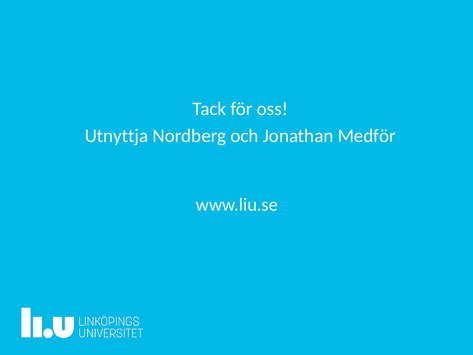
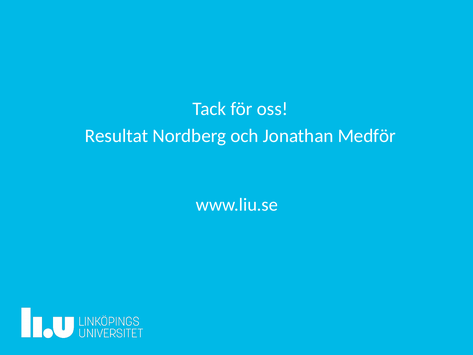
Utnyttja: Utnyttja -> Resultat (117, 136)
